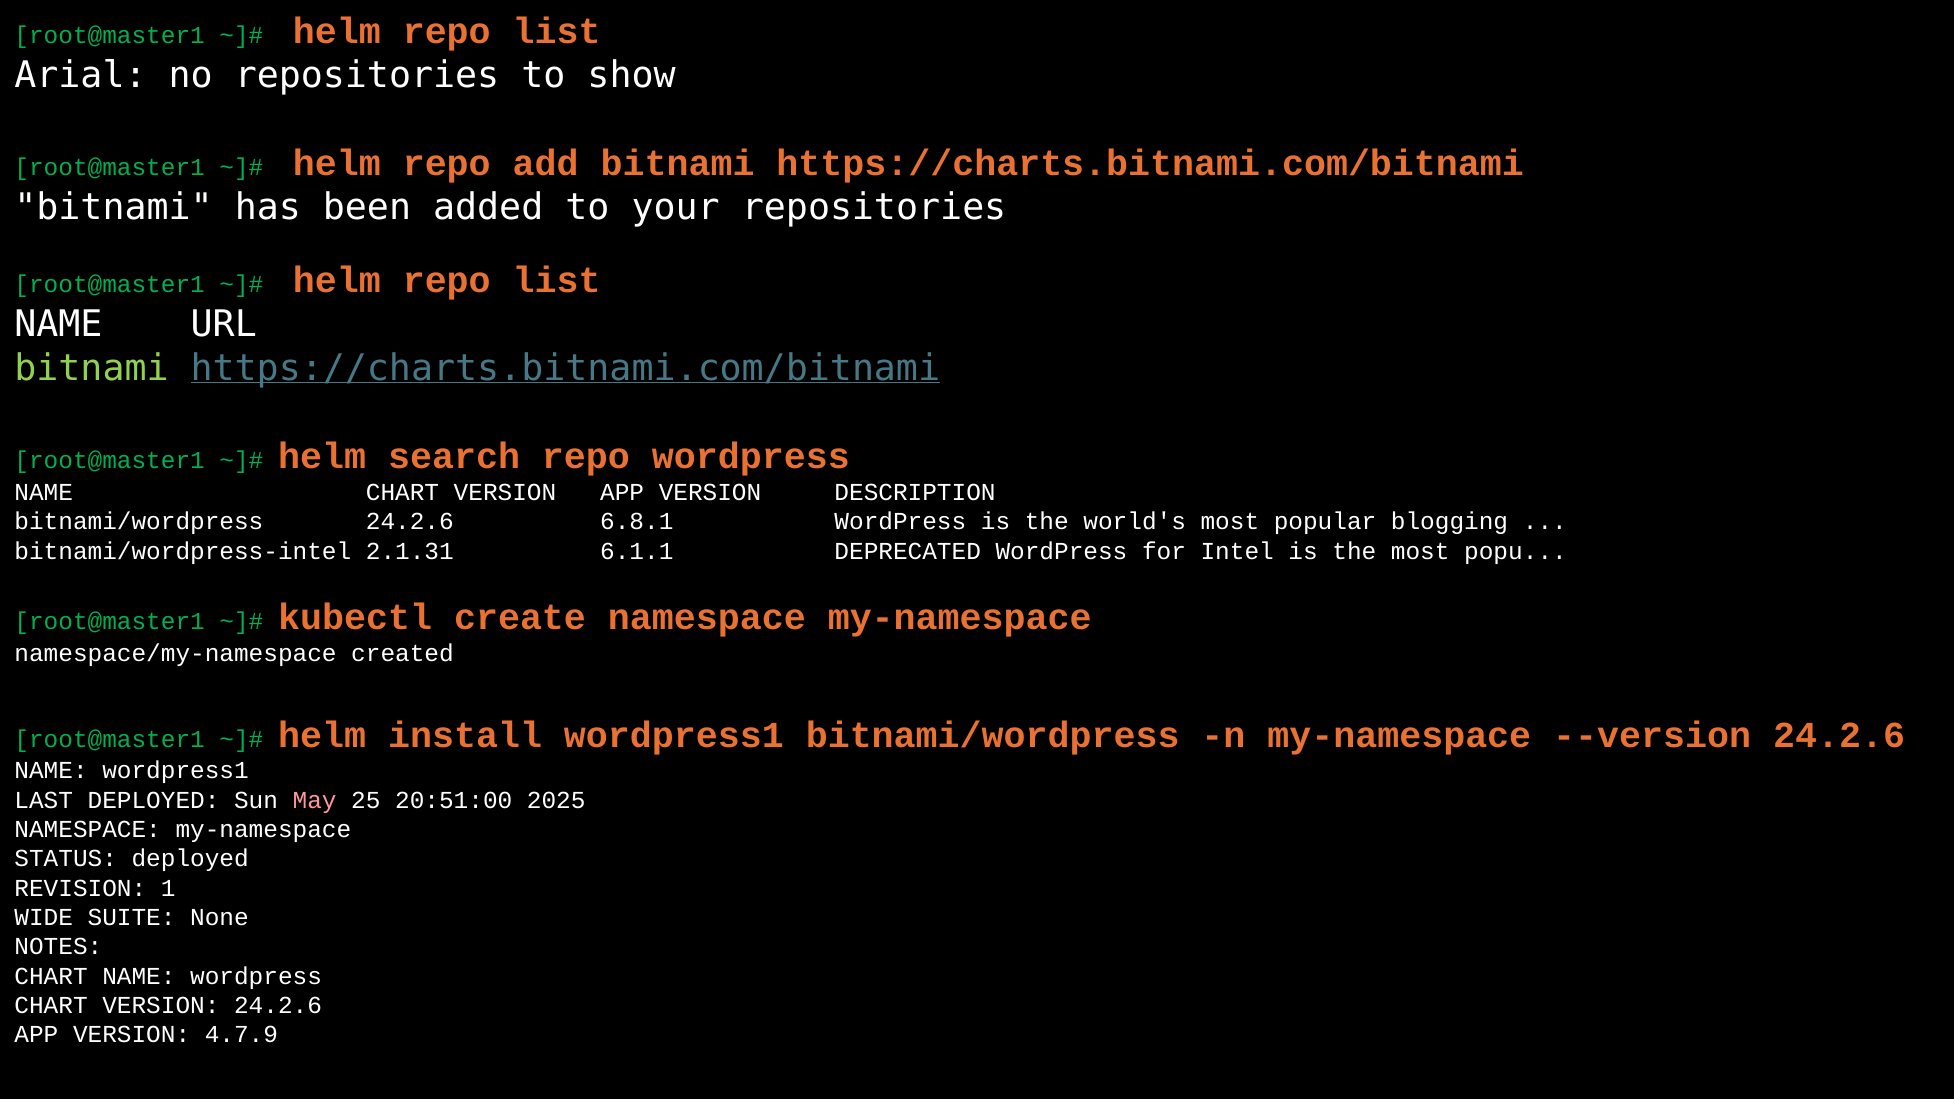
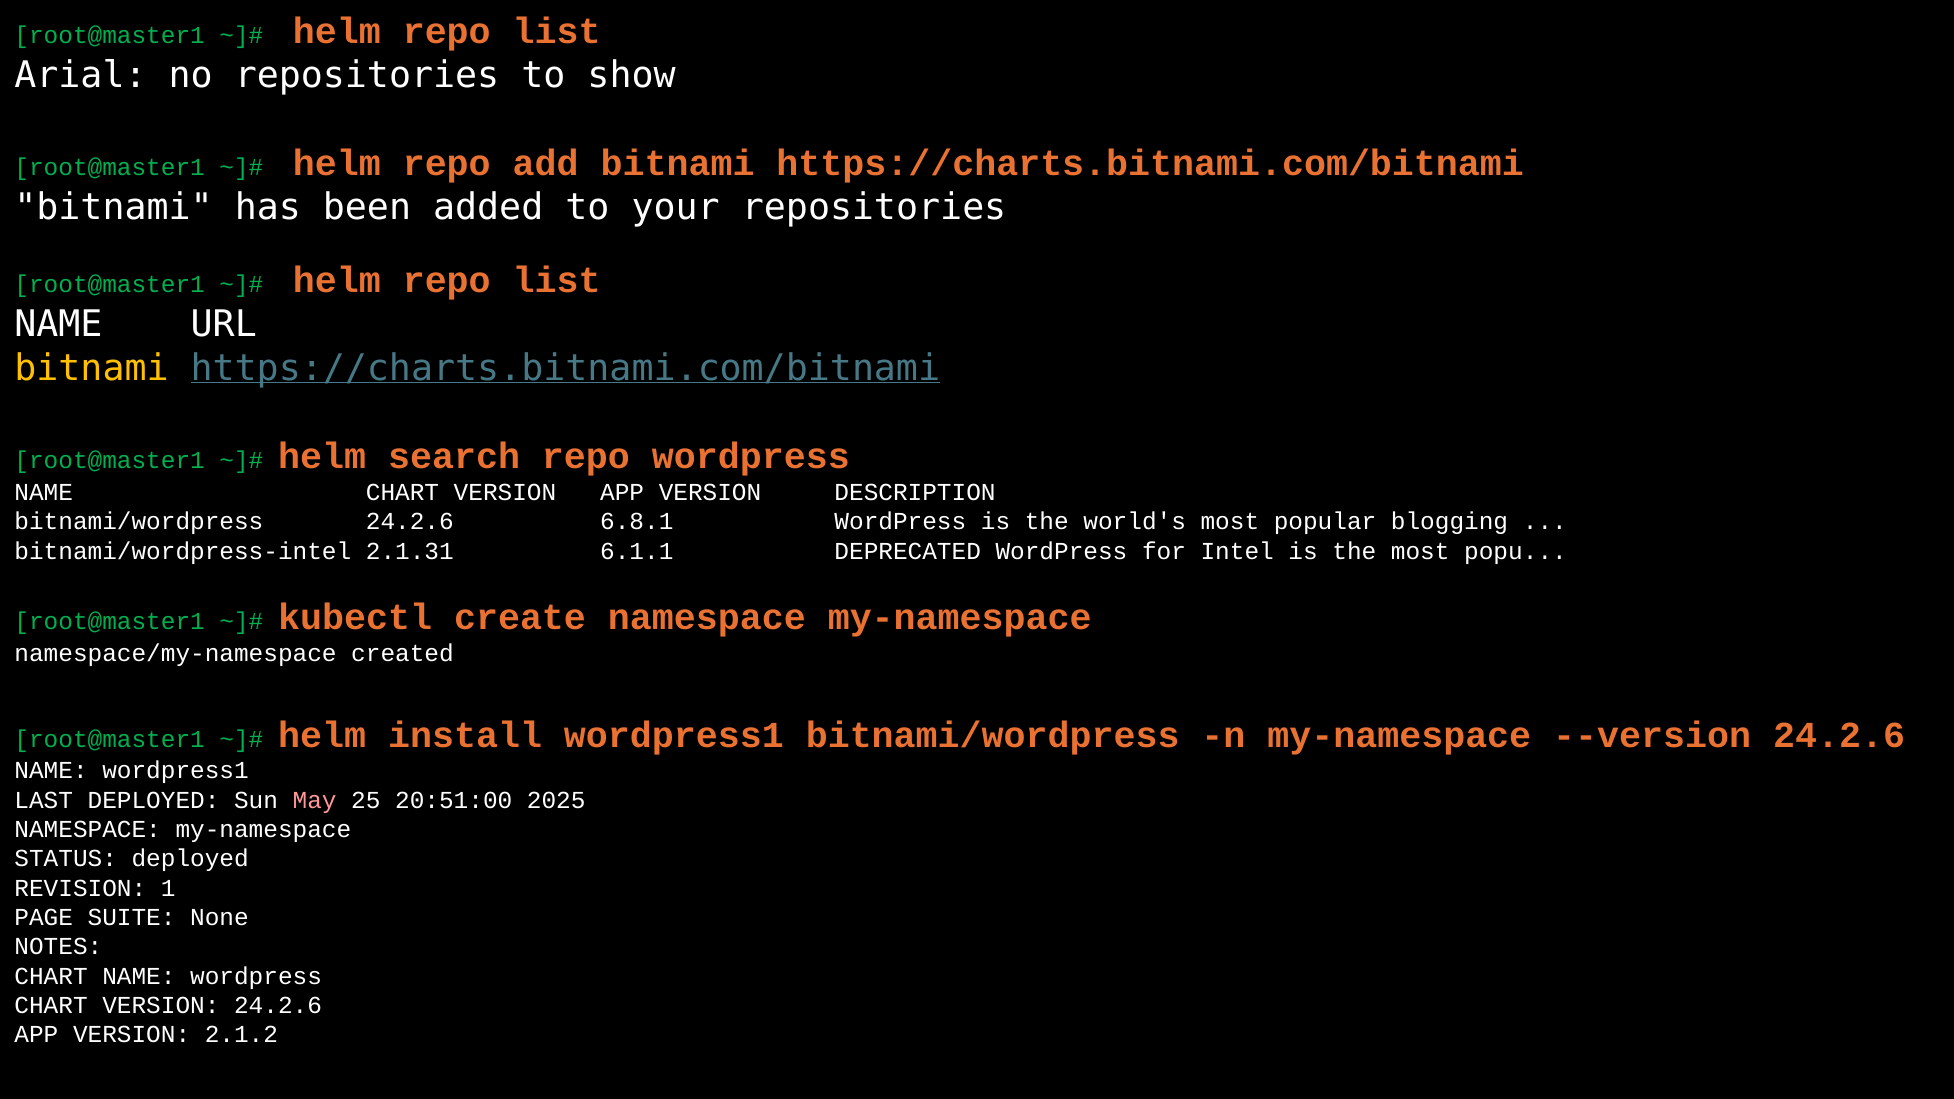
bitnami colour: light green -> yellow (92, 369)
WIDE: WIDE -> PAGE (44, 917)
4.7.9: 4.7.9 -> 2.1.2 (241, 1035)
